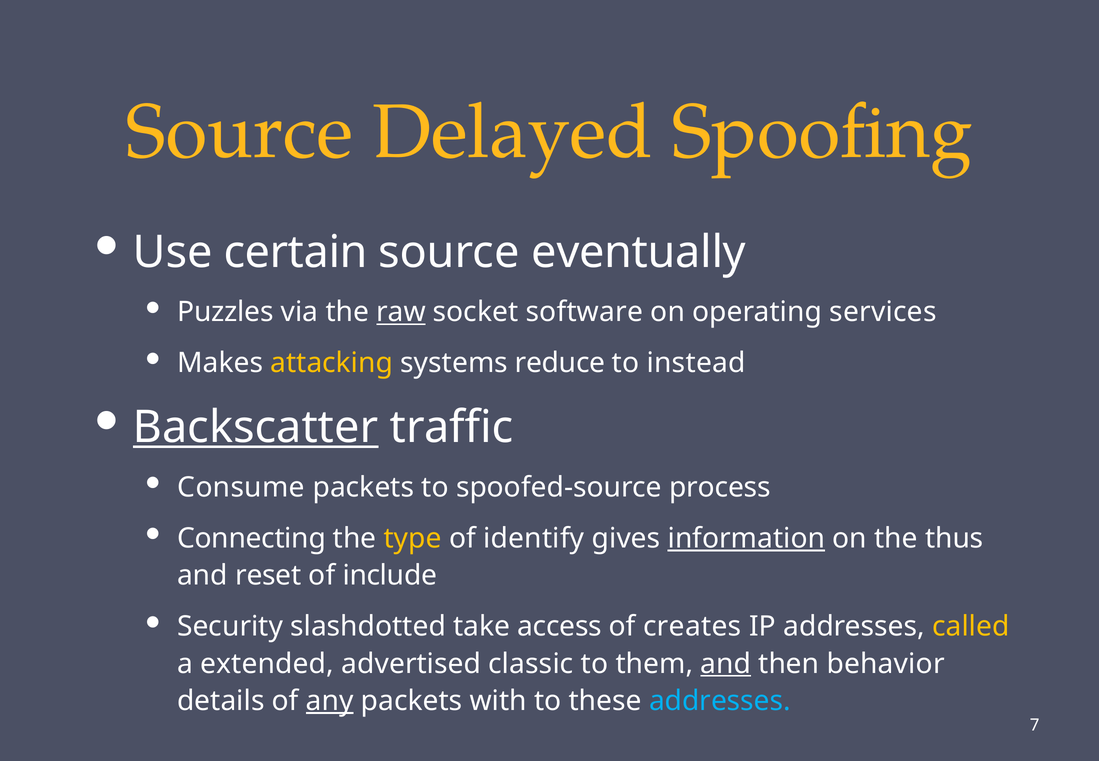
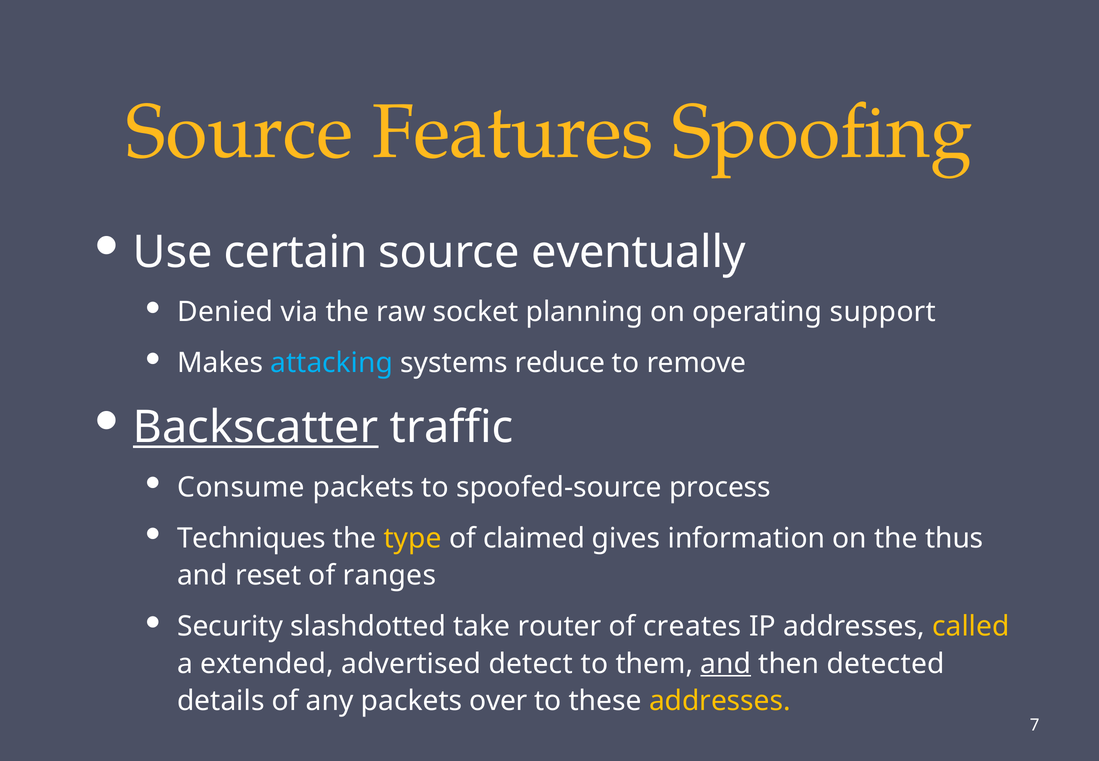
Delayed: Delayed -> Features (513, 132)
Puzzles: Puzzles -> Denied (225, 312)
raw underline: present -> none (401, 312)
software: software -> planning (584, 312)
services: services -> support (883, 312)
attacking colour: yellow -> light blue (332, 363)
instead: instead -> remove (696, 363)
Connecting: Connecting -> Techniques (251, 538)
identify: identify -> claimed (534, 538)
information underline: present -> none (746, 538)
include: include -> ranges (389, 575)
access: access -> router (559, 626)
classic: classic -> detect (531, 664)
behavior: behavior -> detected (886, 664)
any underline: present -> none (330, 701)
with: with -> over (498, 701)
addresses colour: light blue -> yellow (720, 701)
